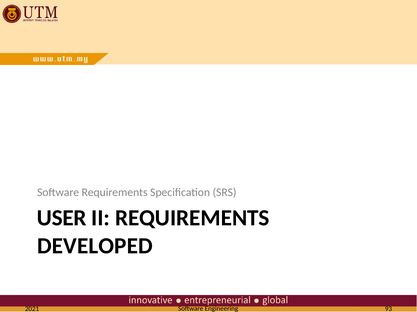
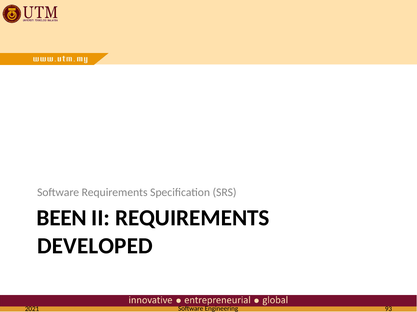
USER: USER -> BEEN (62, 219)
